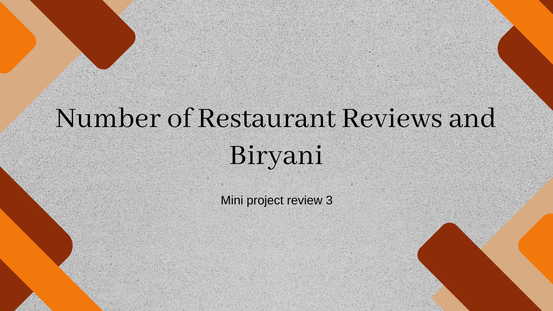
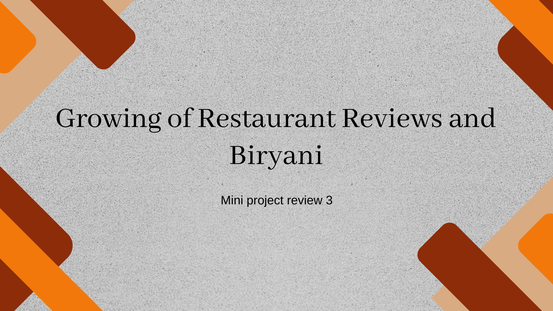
Number: Number -> Growing (109, 117)
